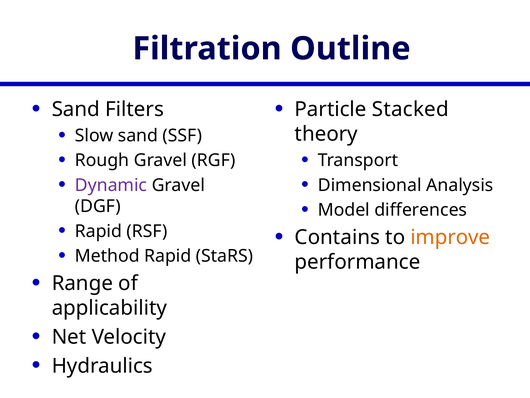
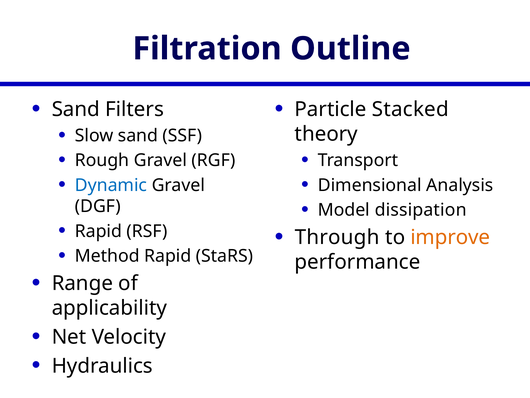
Dynamic colour: purple -> blue (111, 185)
differences: differences -> dissipation (421, 210)
Contains: Contains -> Through (337, 237)
